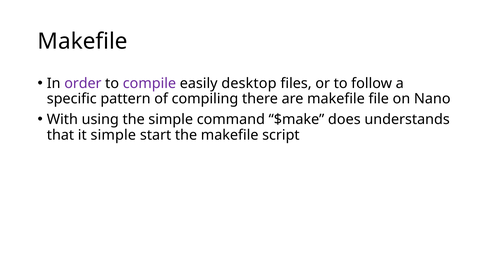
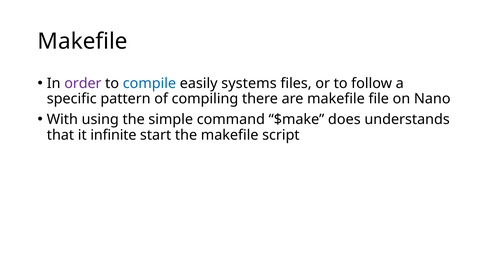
compile colour: purple -> blue (149, 83)
desktop: desktop -> systems (249, 83)
it simple: simple -> infinite (113, 135)
